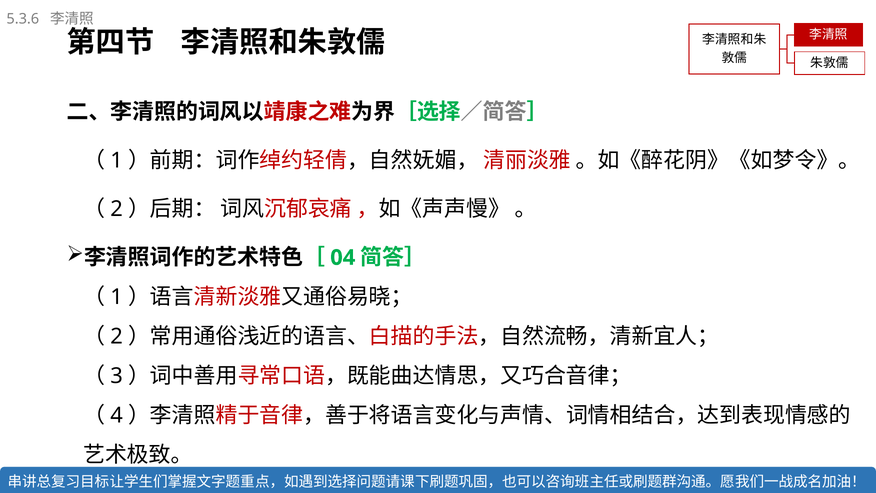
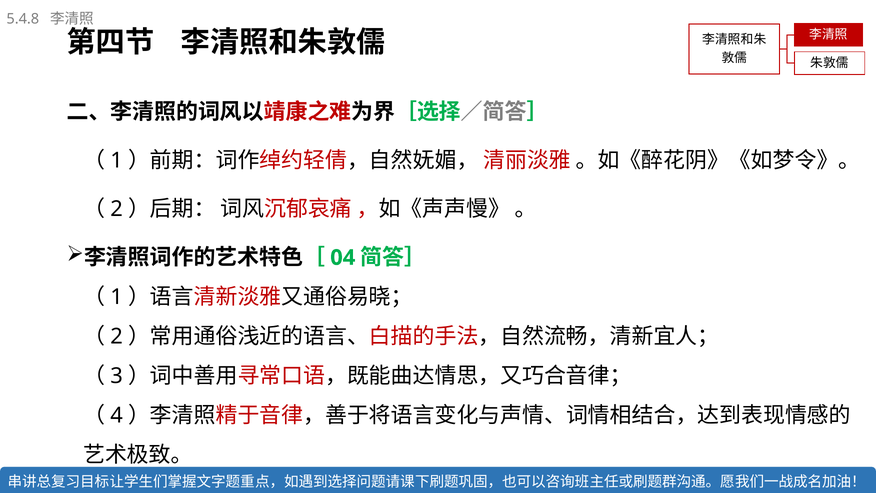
5.3.6: 5.3.6 -> 5.4.8 (23, 19)
